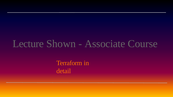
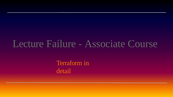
Shown: Shown -> Failure (61, 44)
